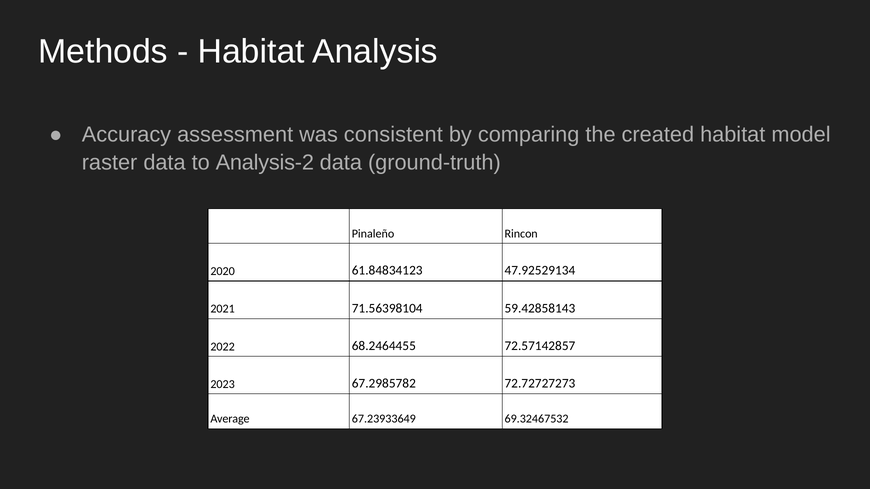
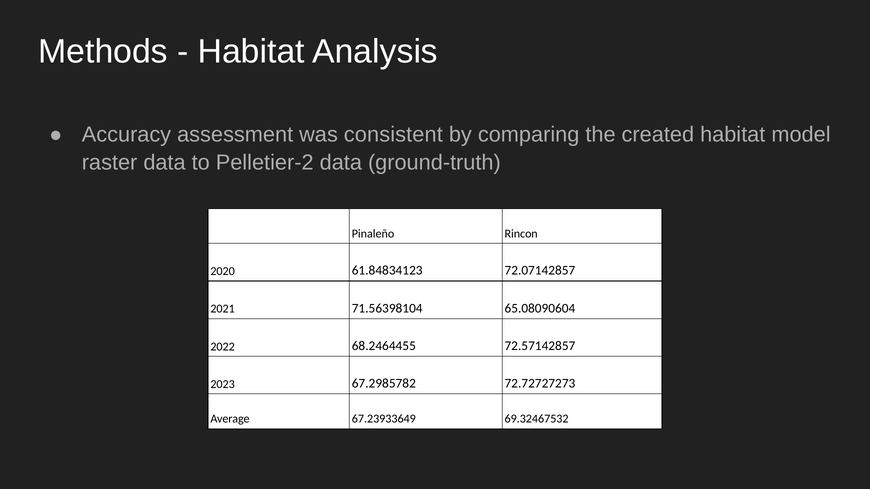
Analysis-2: Analysis-2 -> Pelletier-2 (265, 163)
47.92529134: 47.92529134 -> 72.07142857 (540, 271)
59.42858143: 59.42858143 -> 65.08090604 (540, 308)
